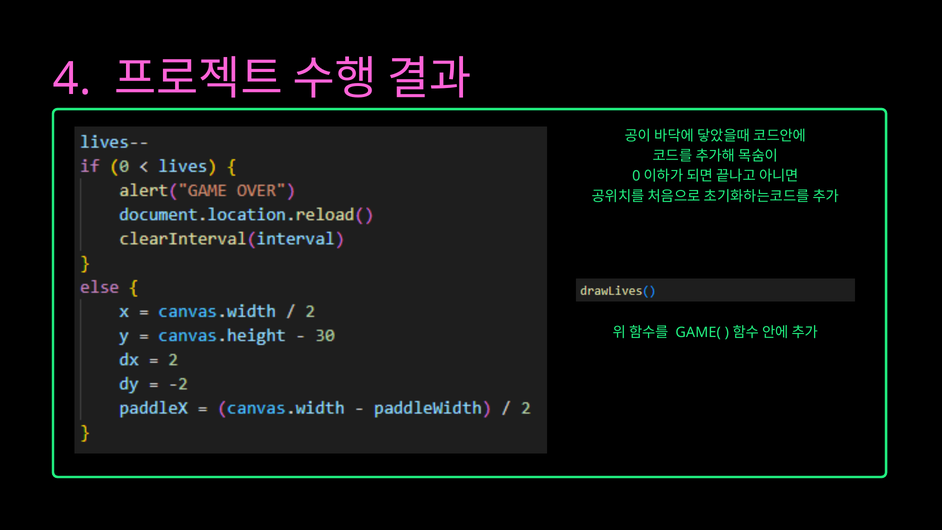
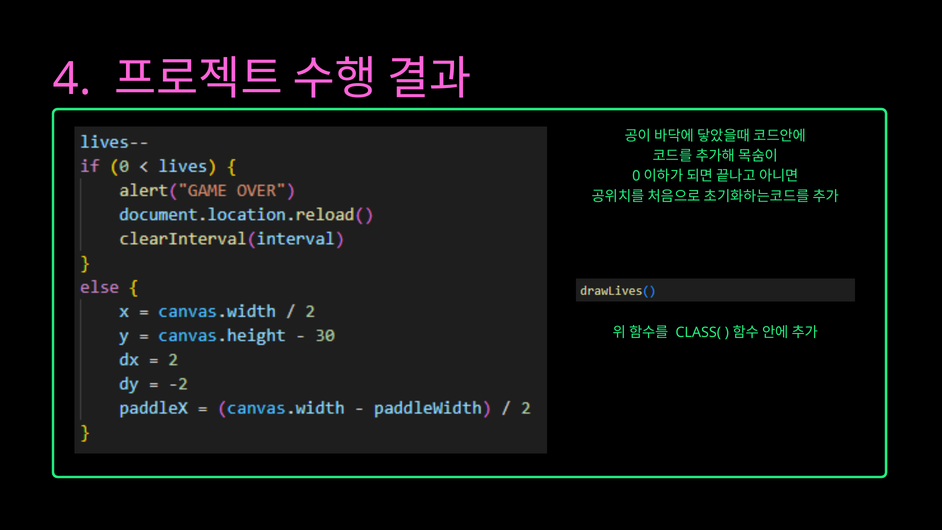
GAME(: GAME( -> CLASS( (698, 332)
